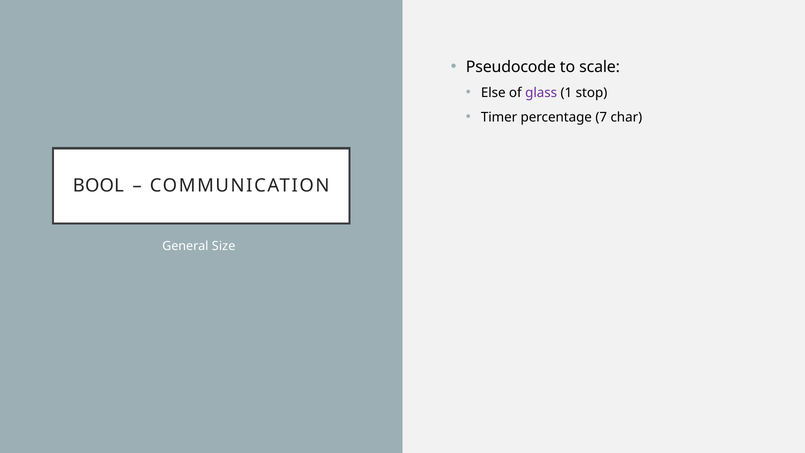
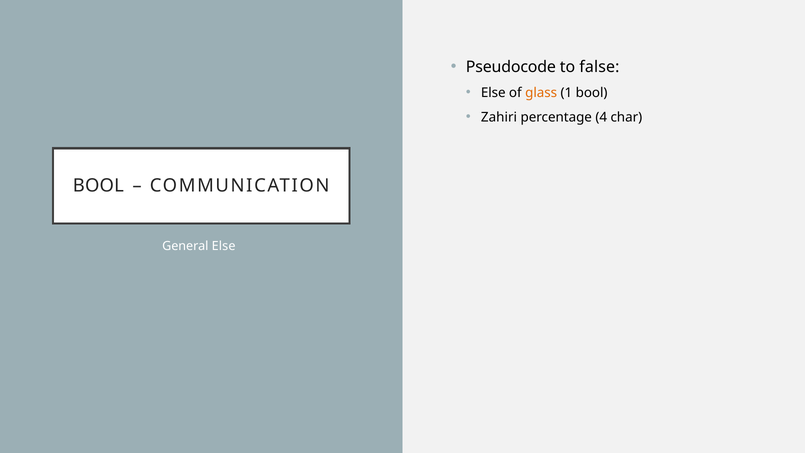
scale: scale -> false (599, 67)
glass colour: purple -> orange (541, 93)
1 stop: stop -> bool (592, 93)
Timer: Timer -> Zahiri (499, 117)
7: 7 -> 4 (601, 117)
General Size: Size -> Else (224, 246)
